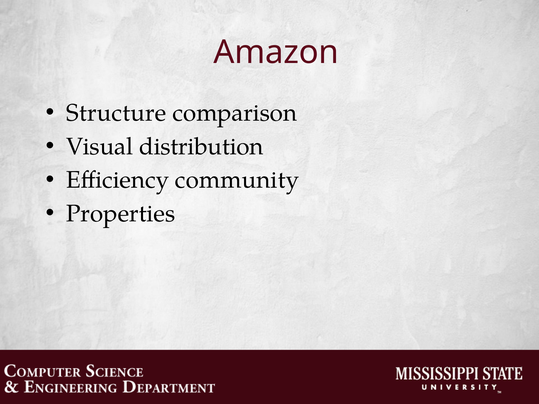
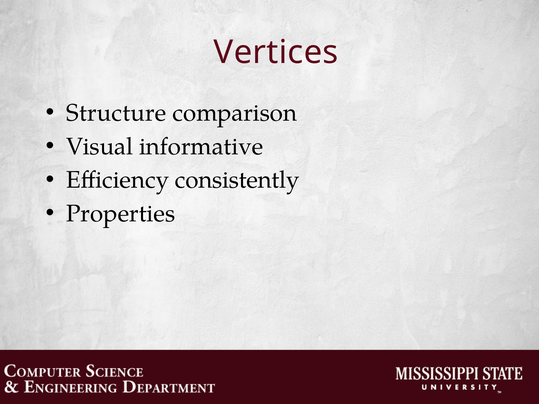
Amazon: Amazon -> Vertices (276, 52)
distribution: distribution -> informative (201, 147)
community: community -> consistently (237, 180)
